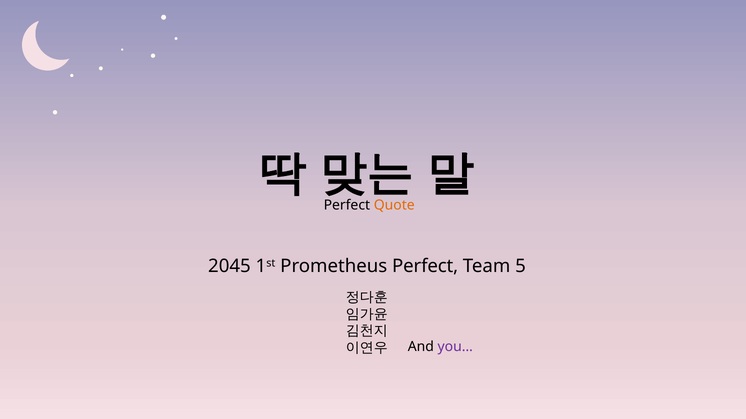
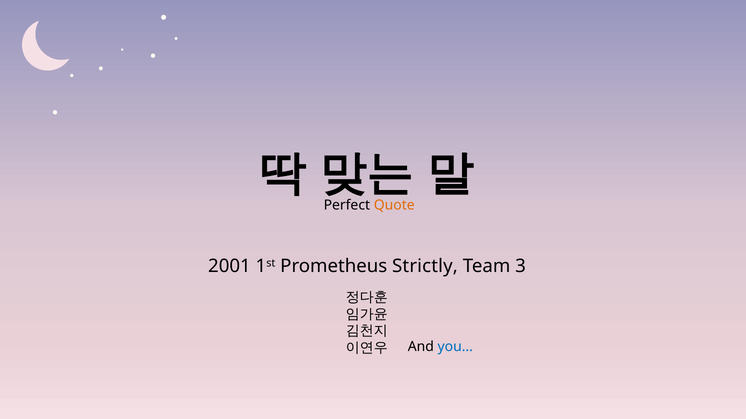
2045: 2045 -> 2001 (229, 266)
Prometheus Perfect: Perfect -> Strictly (425, 266)
5: 5 -> 3 (521, 266)
you… colour: purple -> blue (455, 347)
